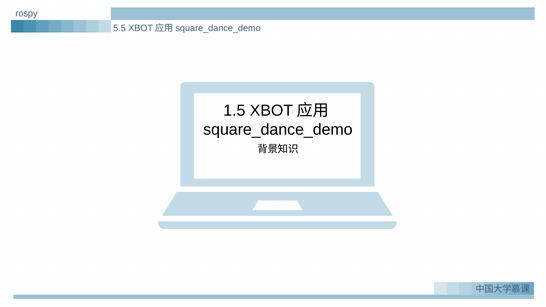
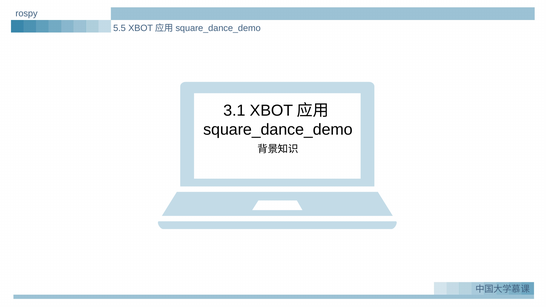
1.5: 1.5 -> 3.1 (234, 110)
